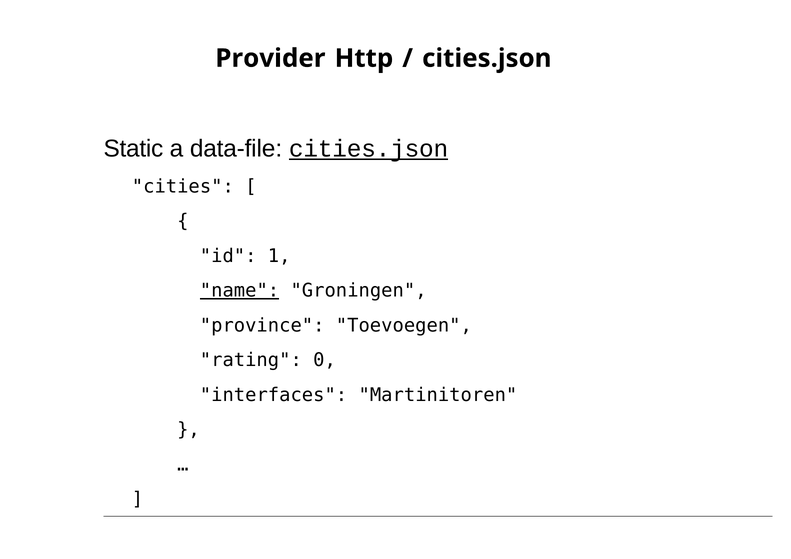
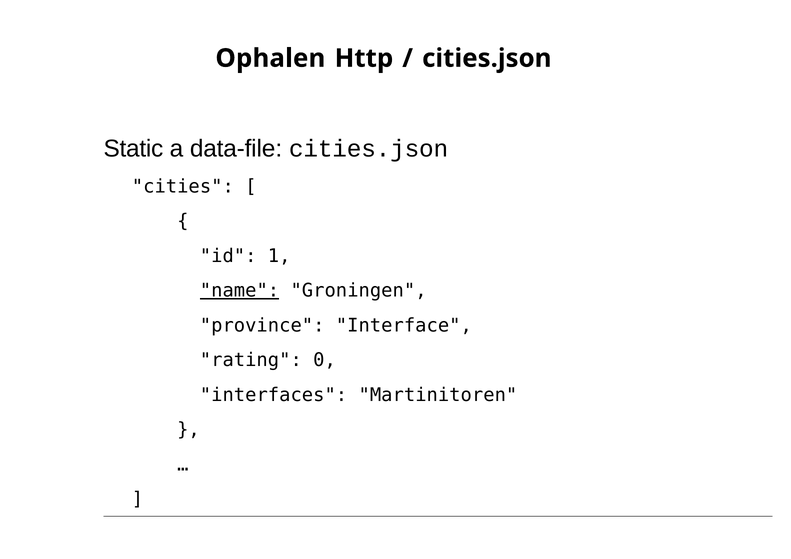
Provider: Provider -> Ophalen (270, 58)
cities.json underline: present -> none (369, 149)
Toevoegen: Toevoegen -> Interface (404, 326)
